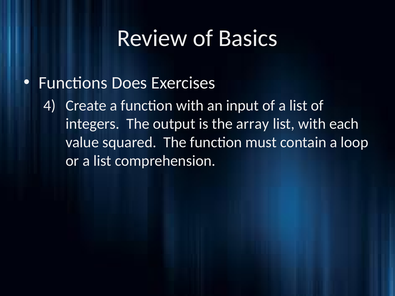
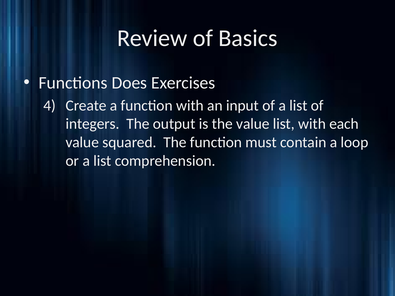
the array: array -> value (253, 124)
